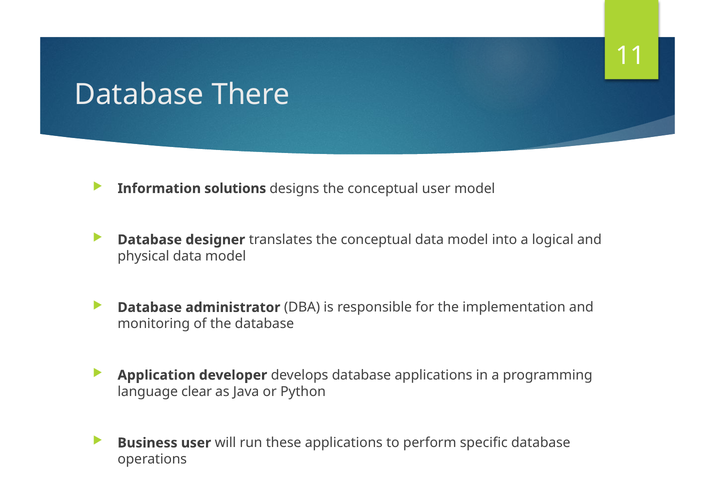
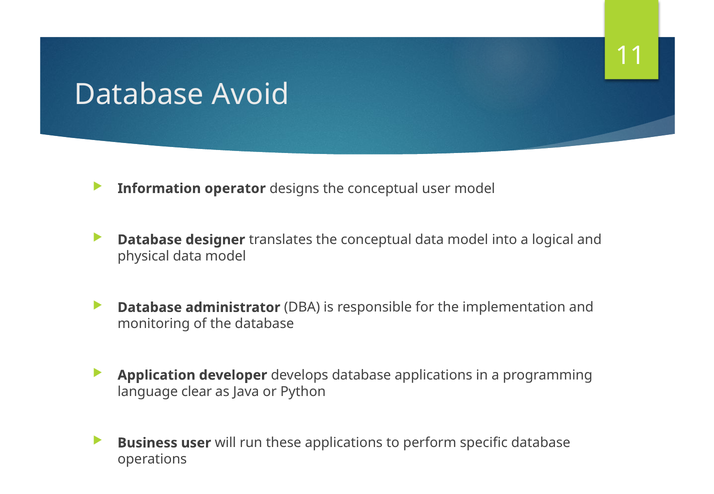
There: There -> Avoid (251, 94)
solutions: solutions -> operator (235, 189)
